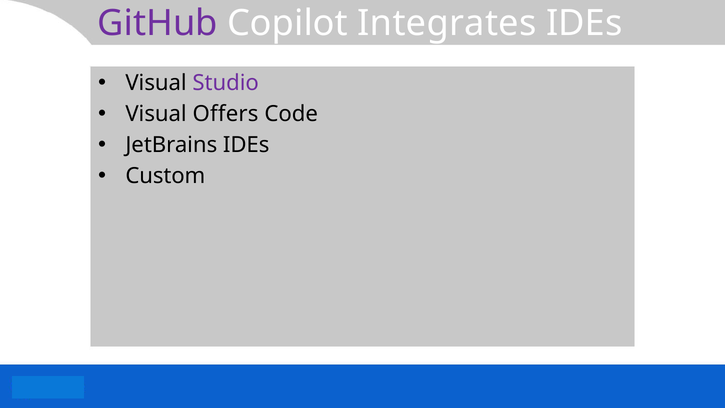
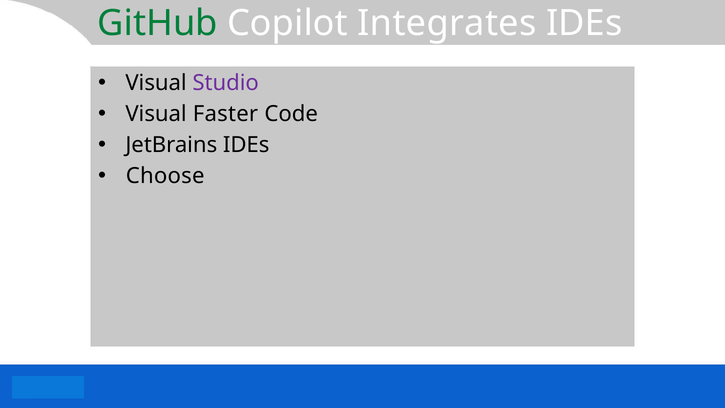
GitHub colour: purple -> green (158, 23)
Offers: Offers -> Faster (226, 114)
Custom: Custom -> Choose (165, 176)
